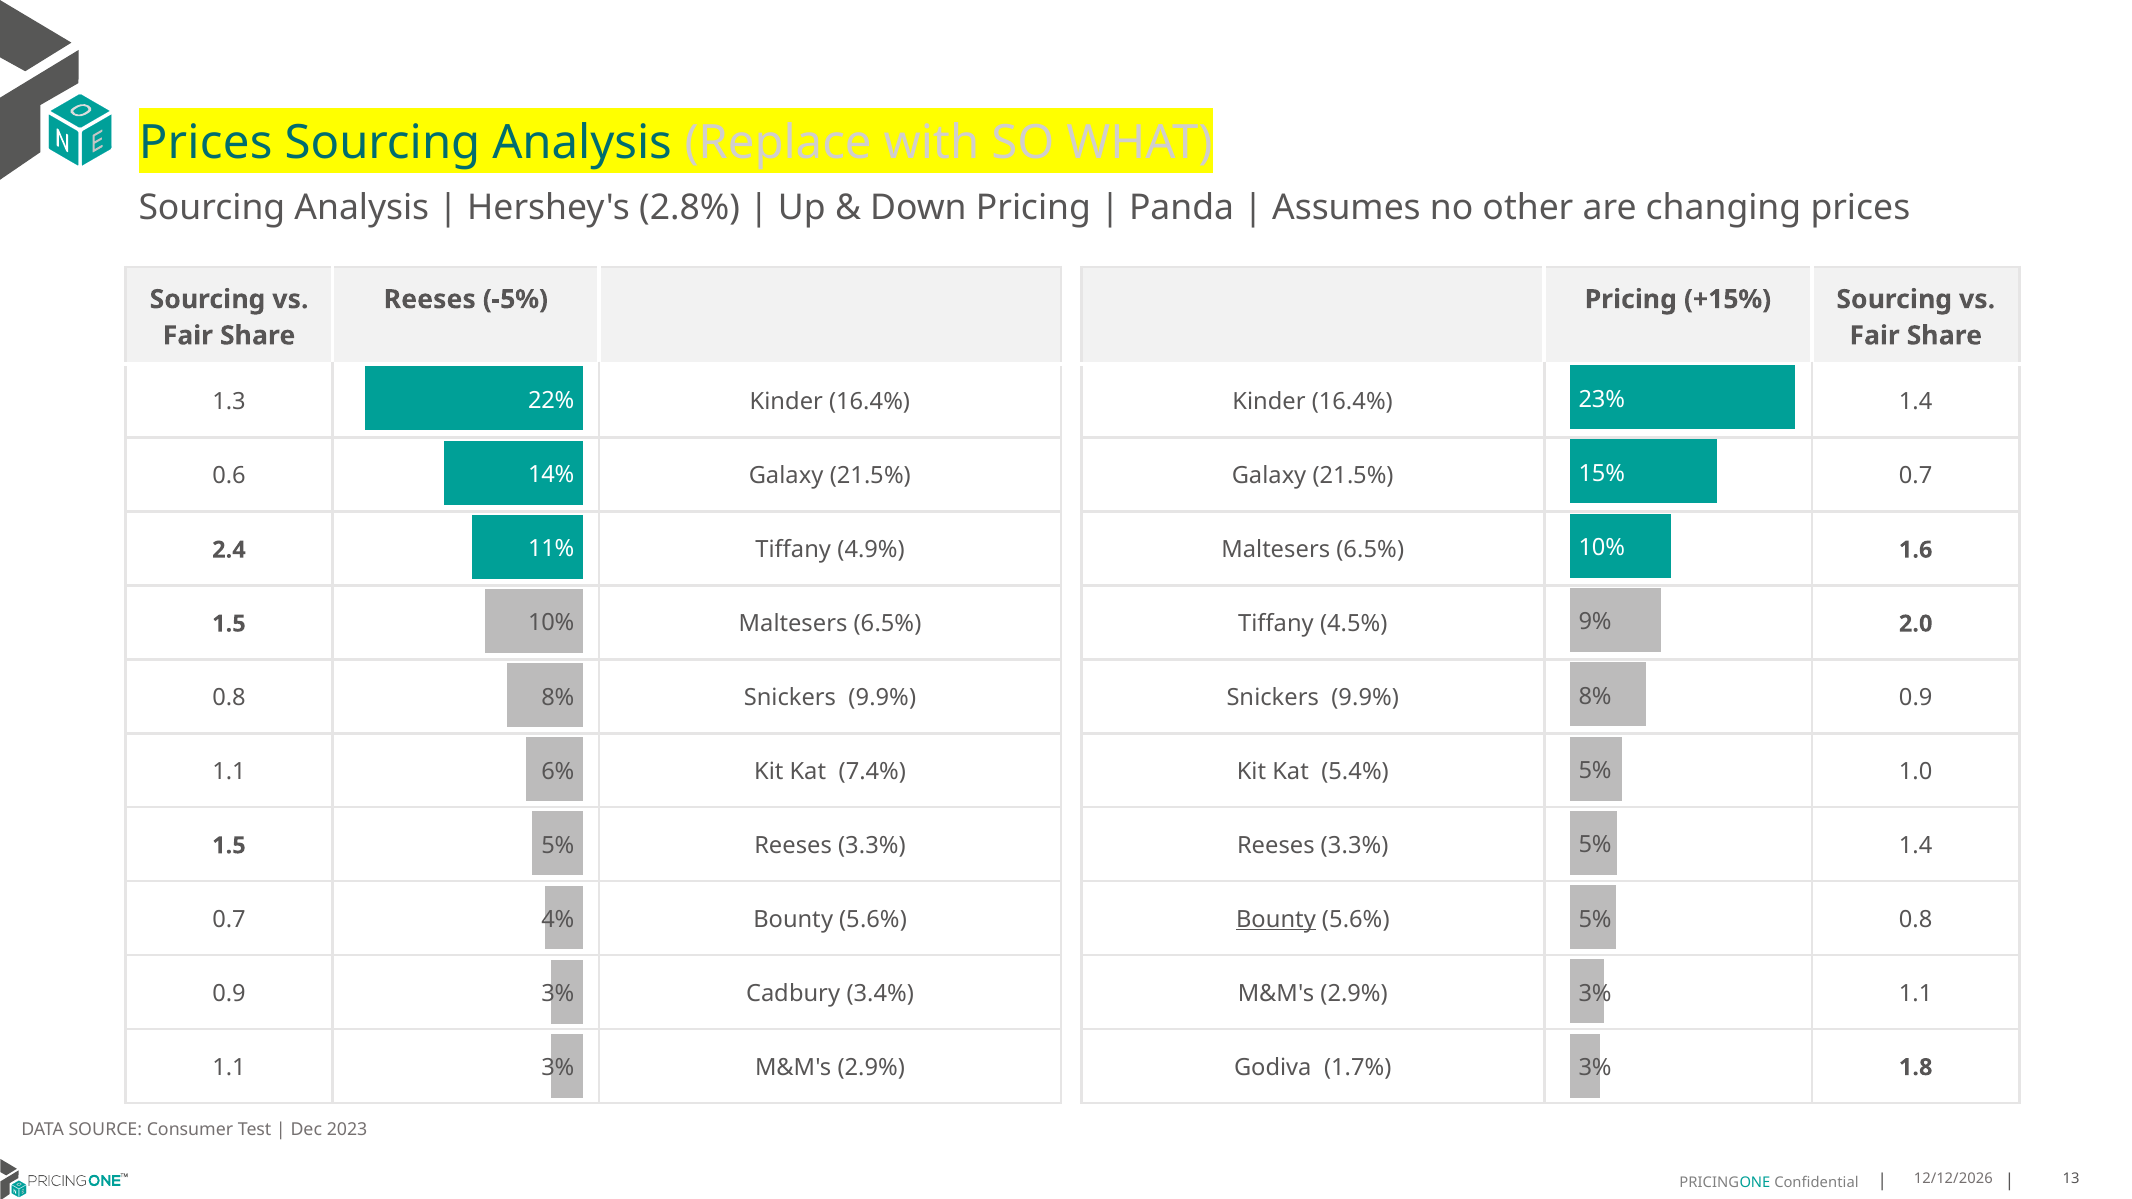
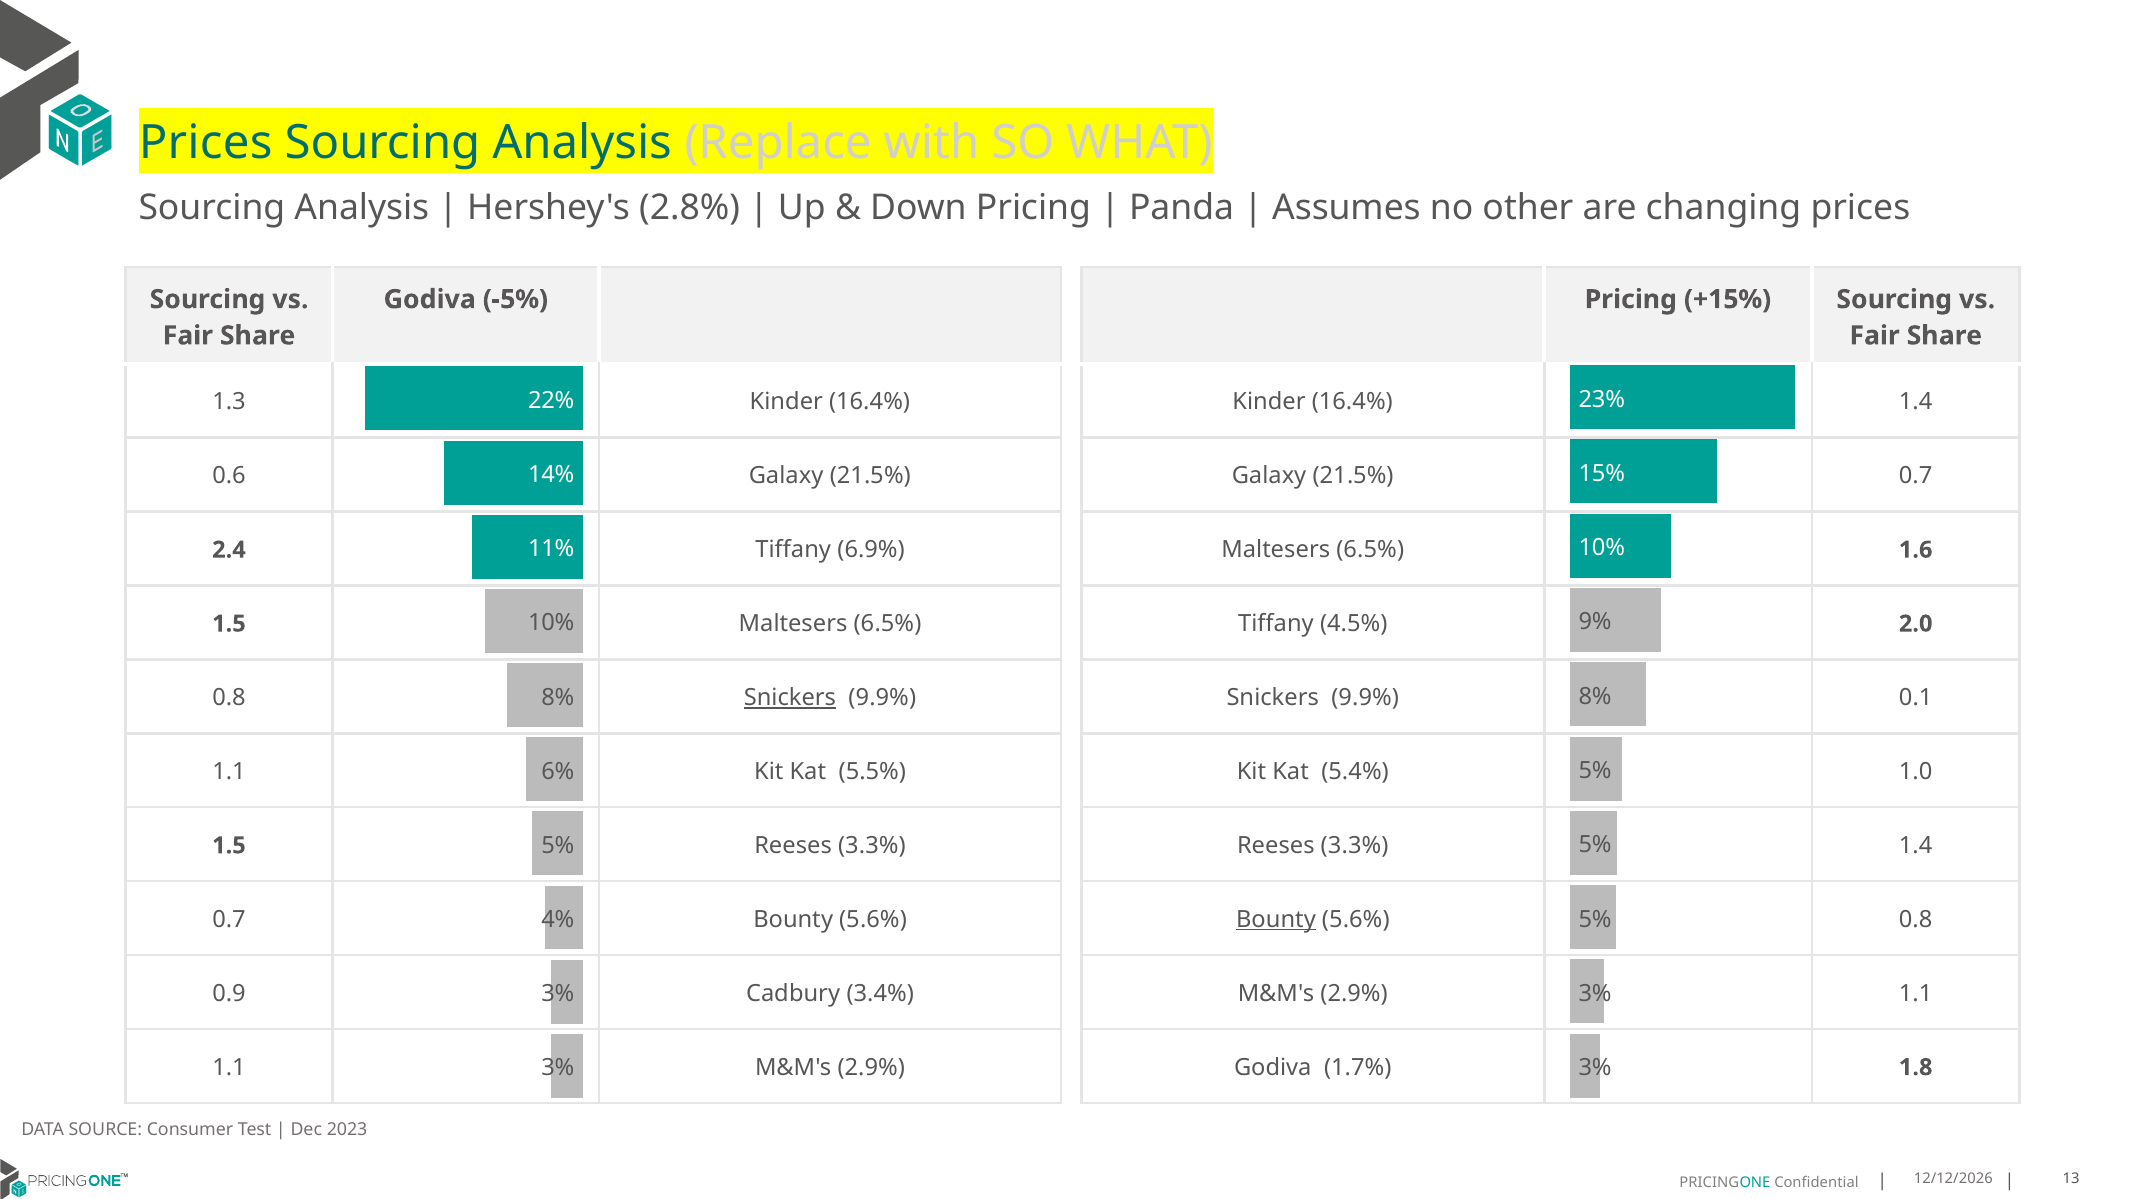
Reeses: Reeses -> Godiva (430, 299)
4.9%: 4.9% -> 6.9% (871, 550)
Snickers underline: none -> present (790, 698)
9.9% 0.9: 0.9 -> 0.1 (1916, 698)
7.4%: 7.4% -> 5.5% (872, 772)
